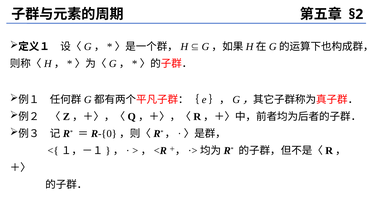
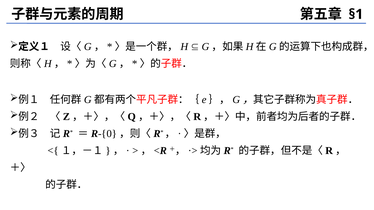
§2: §2 -> §1 (356, 14)
